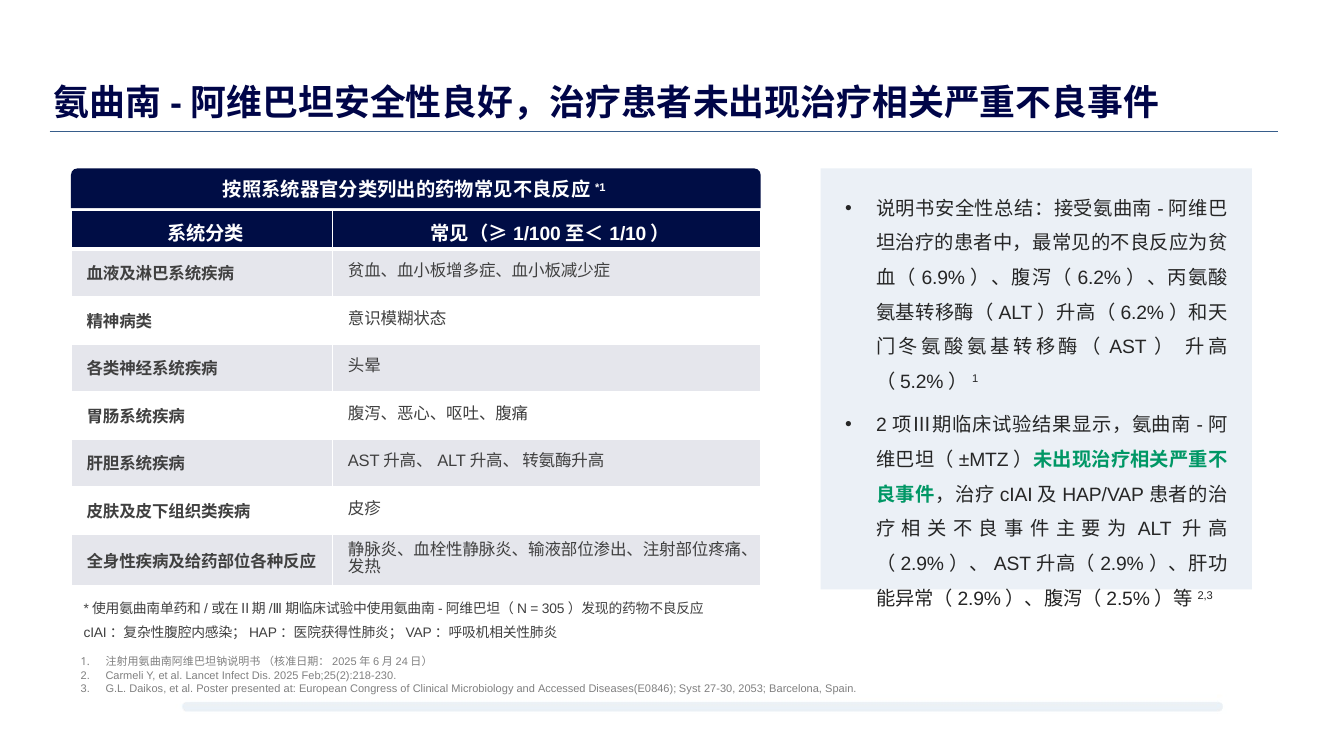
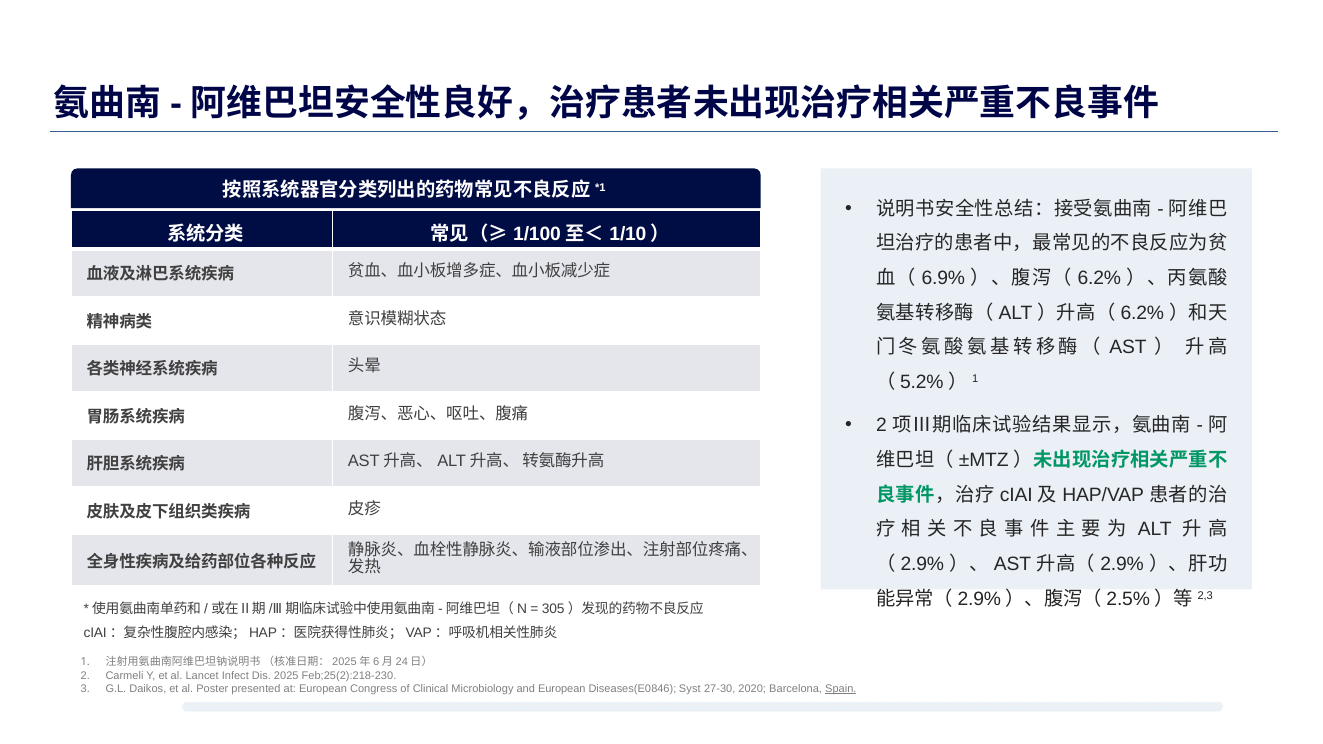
and Accessed: Accessed -> European (562, 689)
2053: 2053 -> 2020 (752, 689)
Spain underline: none -> present (841, 689)
